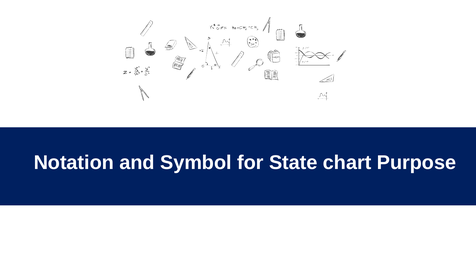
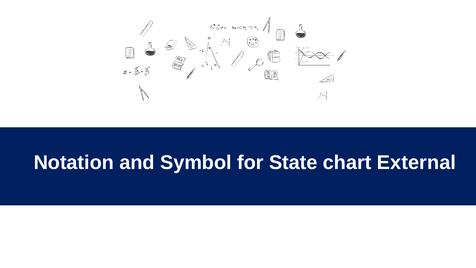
Purpose: Purpose -> External (416, 162)
